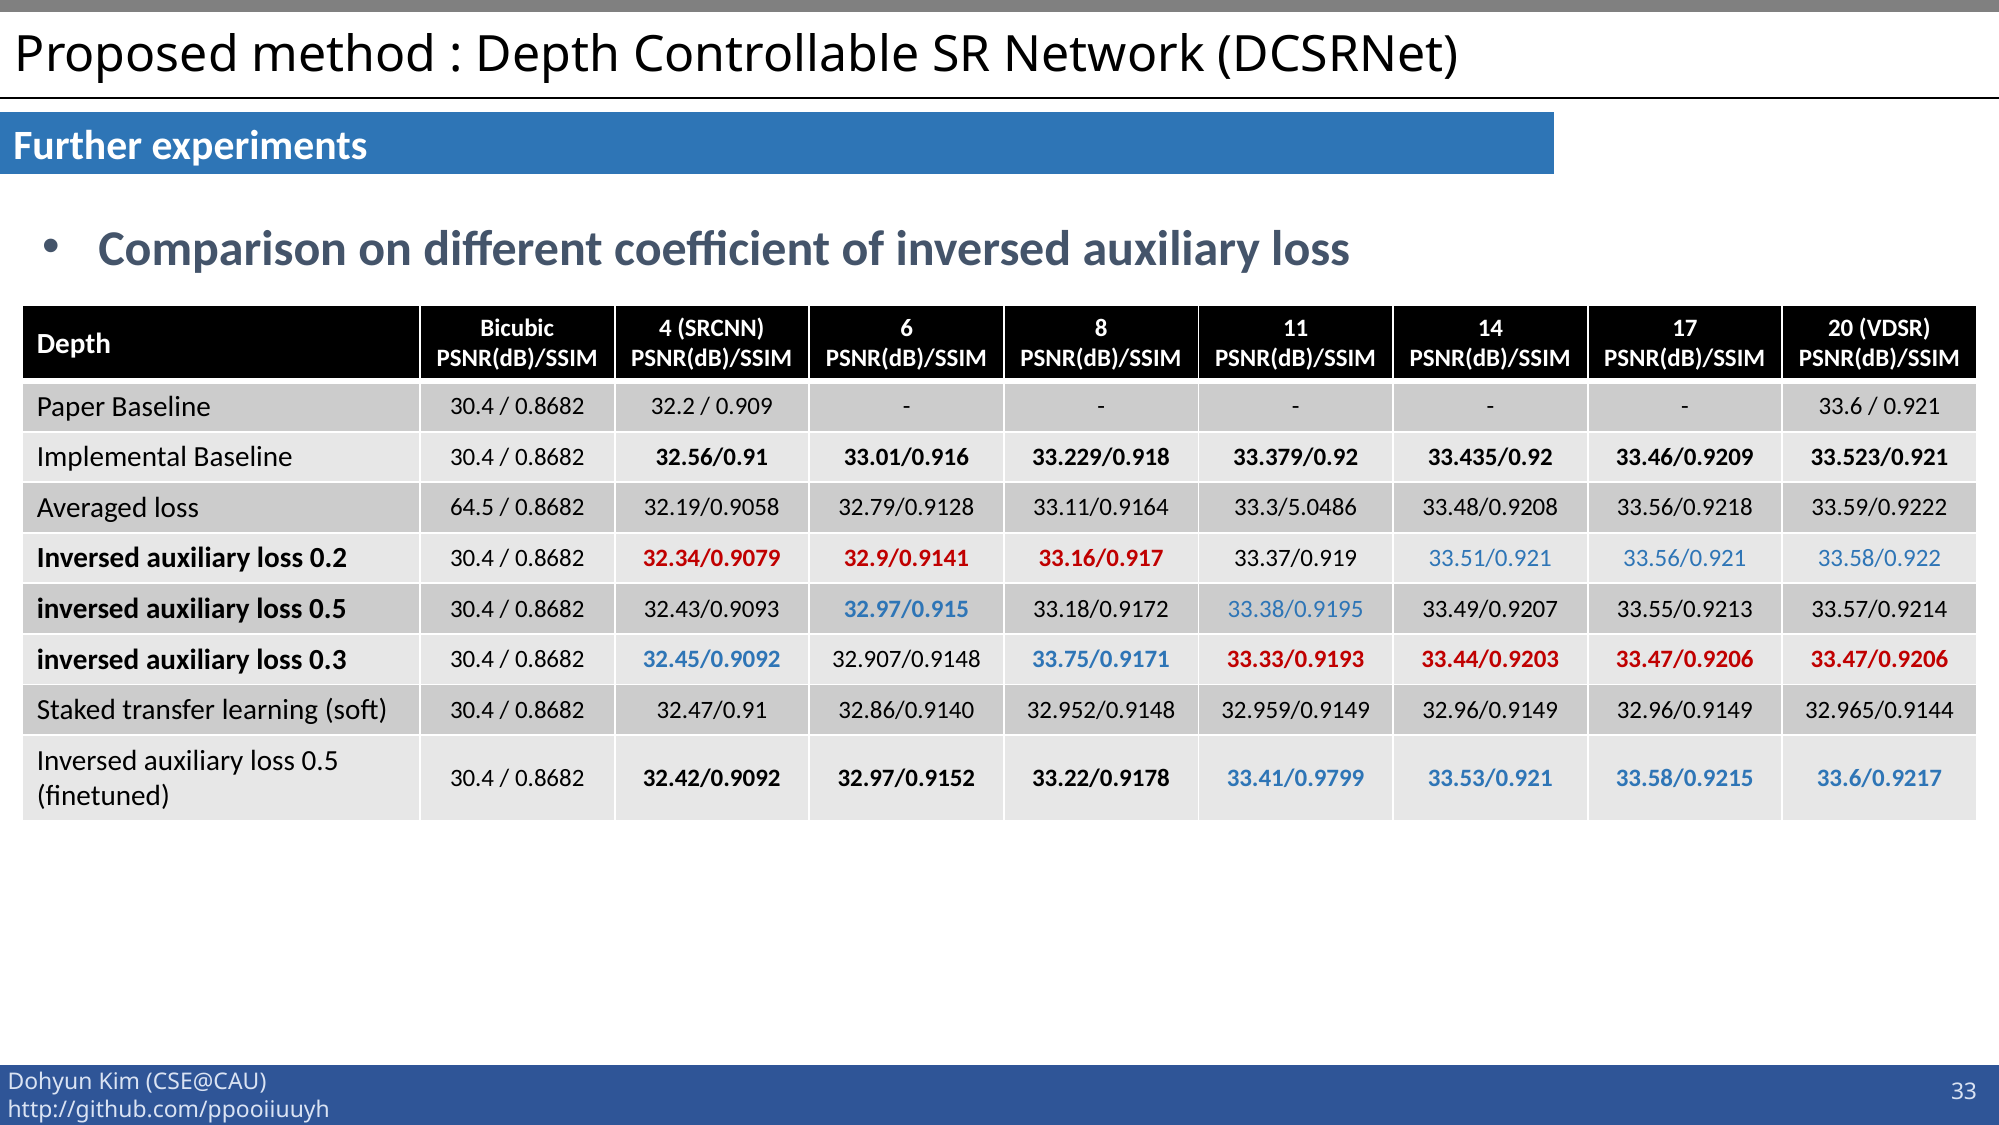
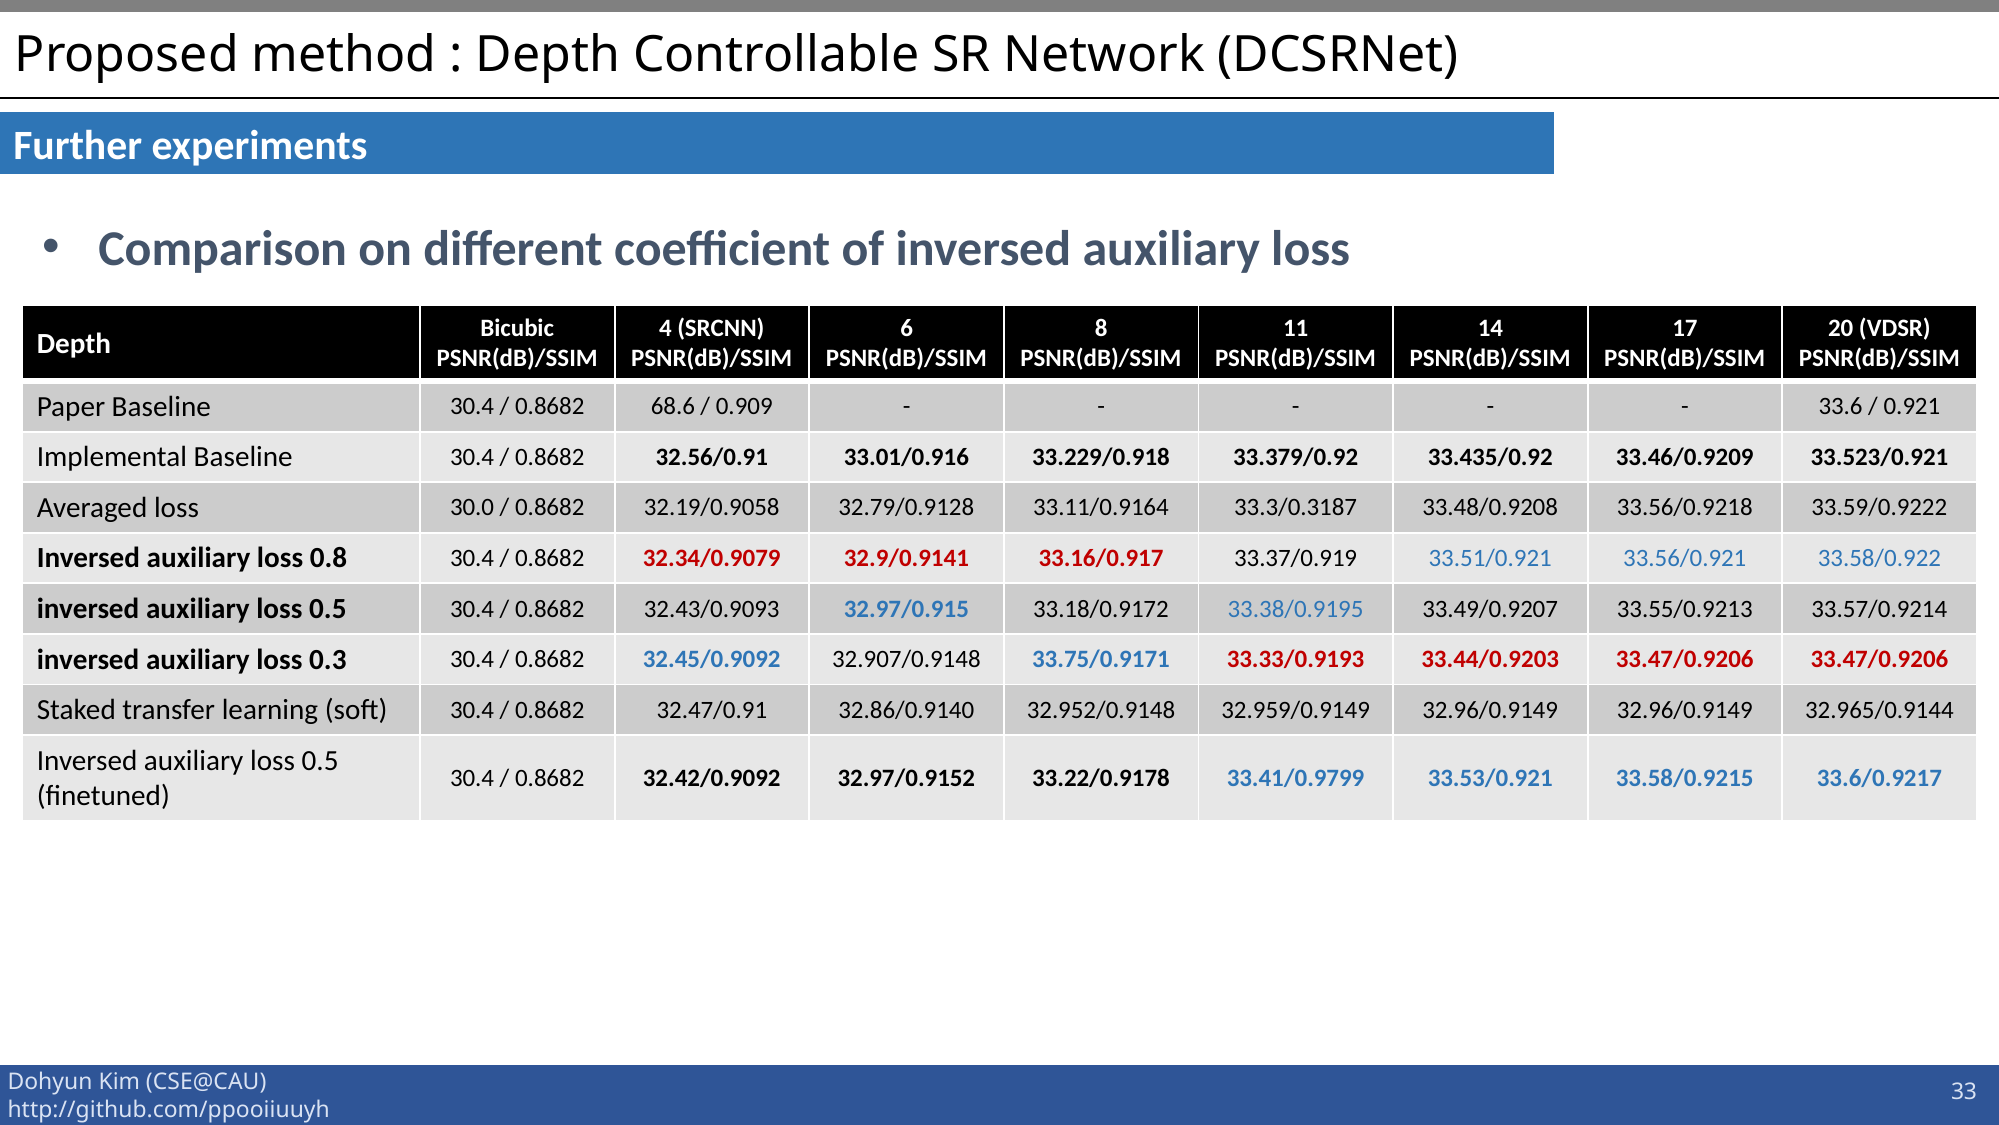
32.2: 32.2 -> 68.6 (673, 406)
64.5: 64.5 -> 30.0 (472, 507)
33.3/5.0486: 33.3/5.0486 -> 33.3/0.3187 (1296, 507)
0.2: 0.2 -> 0.8 (328, 558)
